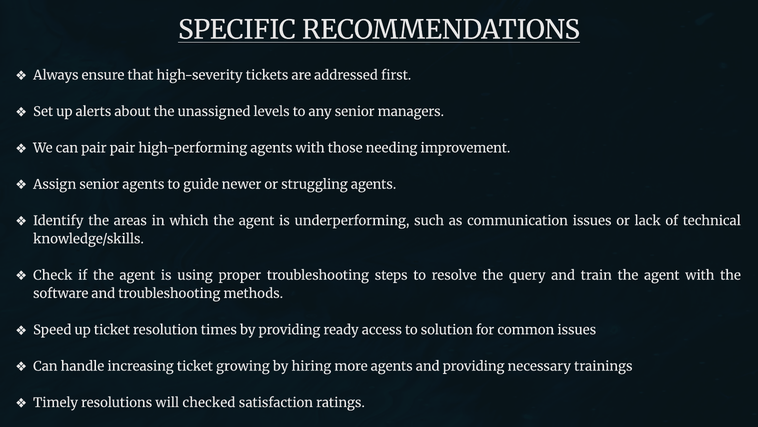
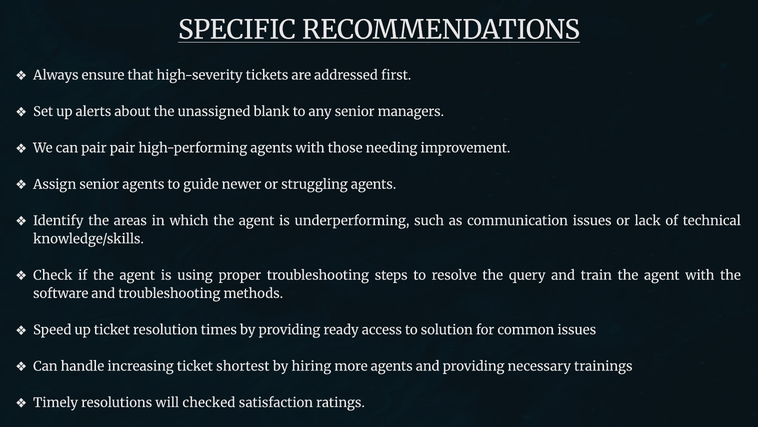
levels: levels -> blank (272, 111)
growing: growing -> shortest (243, 366)
